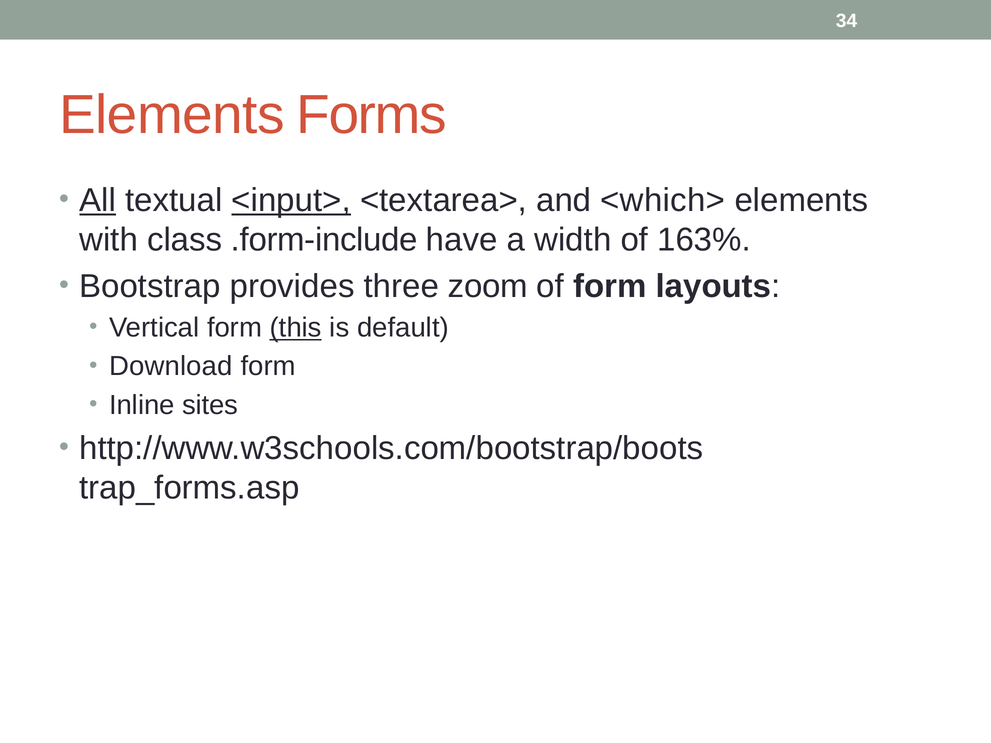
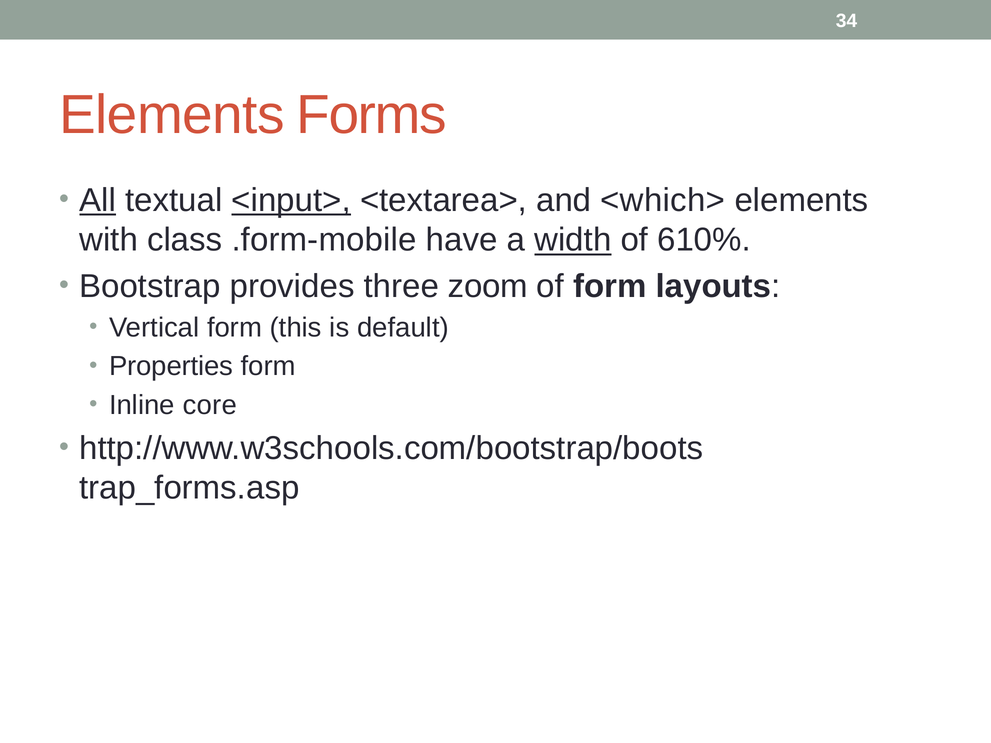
.form-include: .form-include -> .form-mobile (324, 240)
width underline: none -> present (573, 240)
163%: 163% -> 610% (704, 240)
this underline: present -> none (296, 328)
Download: Download -> Properties (171, 366)
sites: sites -> core (210, 405)
